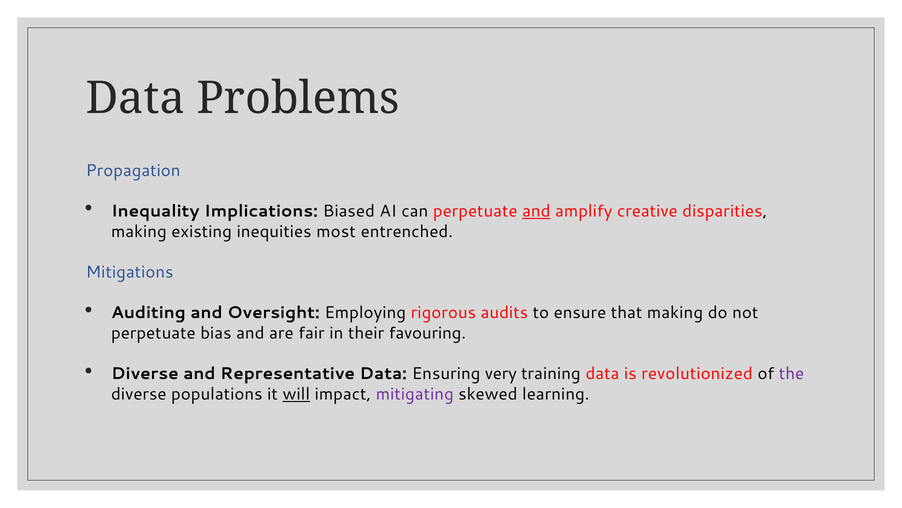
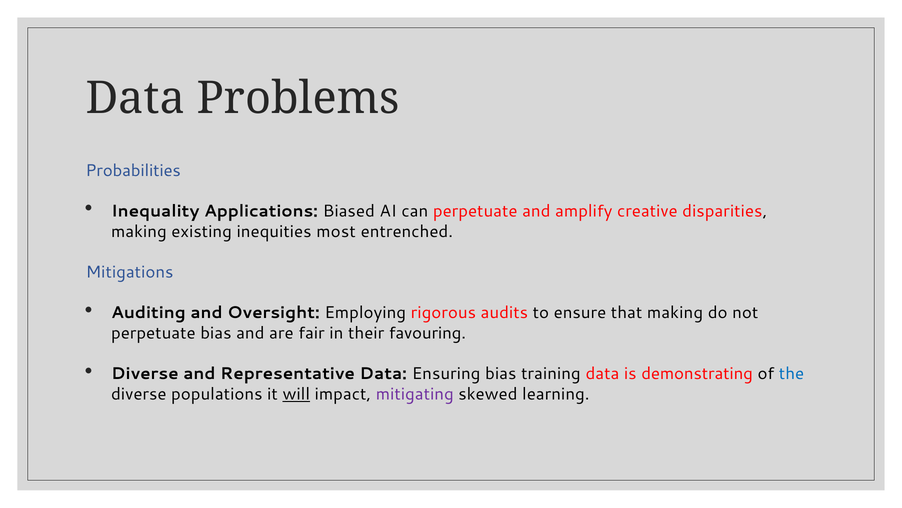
Propagation: Propagation -> Probabilities (133, 170)
Implications: Implications -> Applications (261, 211)
and underline: present -> none (536, 211)
Ensuring very: very -> bias (501, 373)
revolutionized: revolutionized -> demonstrating (697, 373)
the colour: purple -> blue (792, 373)
